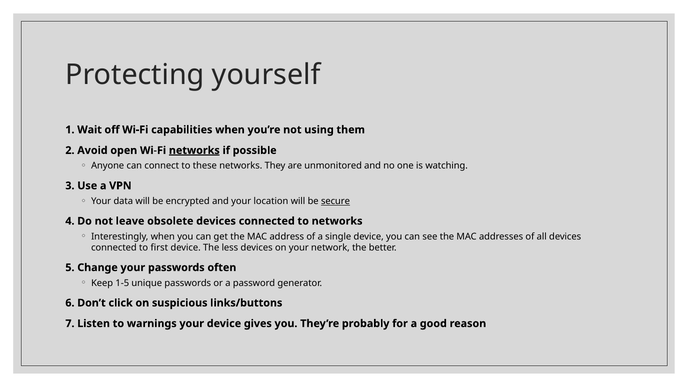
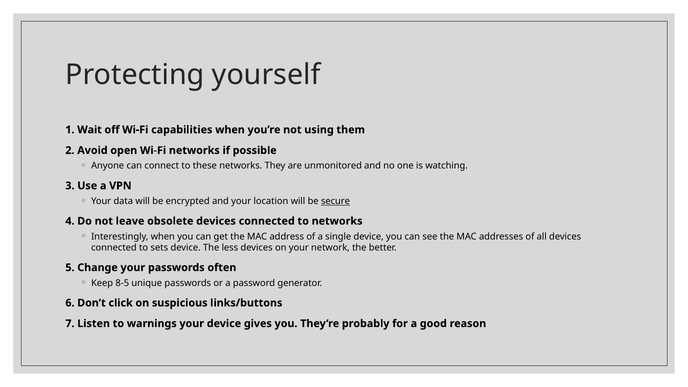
networks underline: present -> none (194, 150)
first: first -> sets (159, 248)
1-5: 1-5 -> 8-5 (122, 283)
